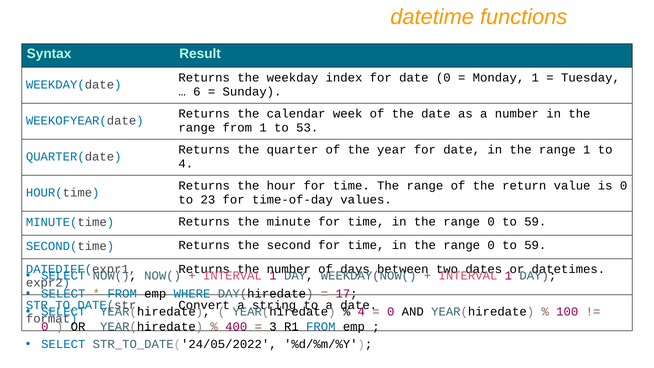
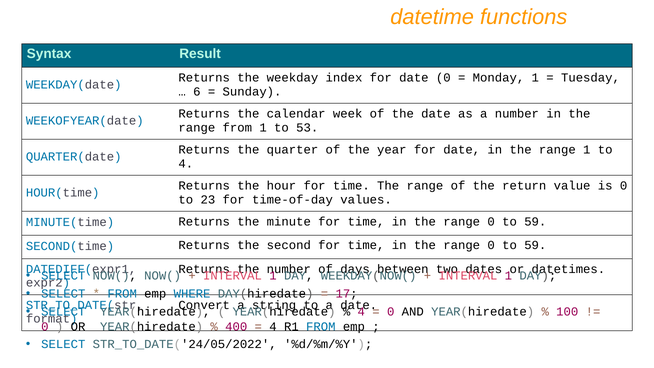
3: 3 -> 4 (273, 326)
